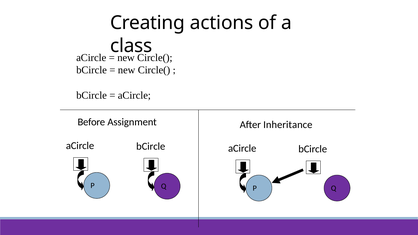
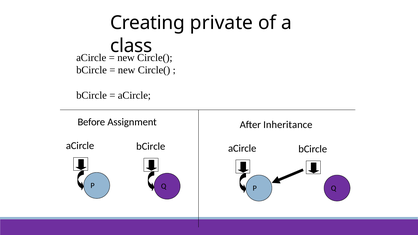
actions: actions -> private (222, 23)
